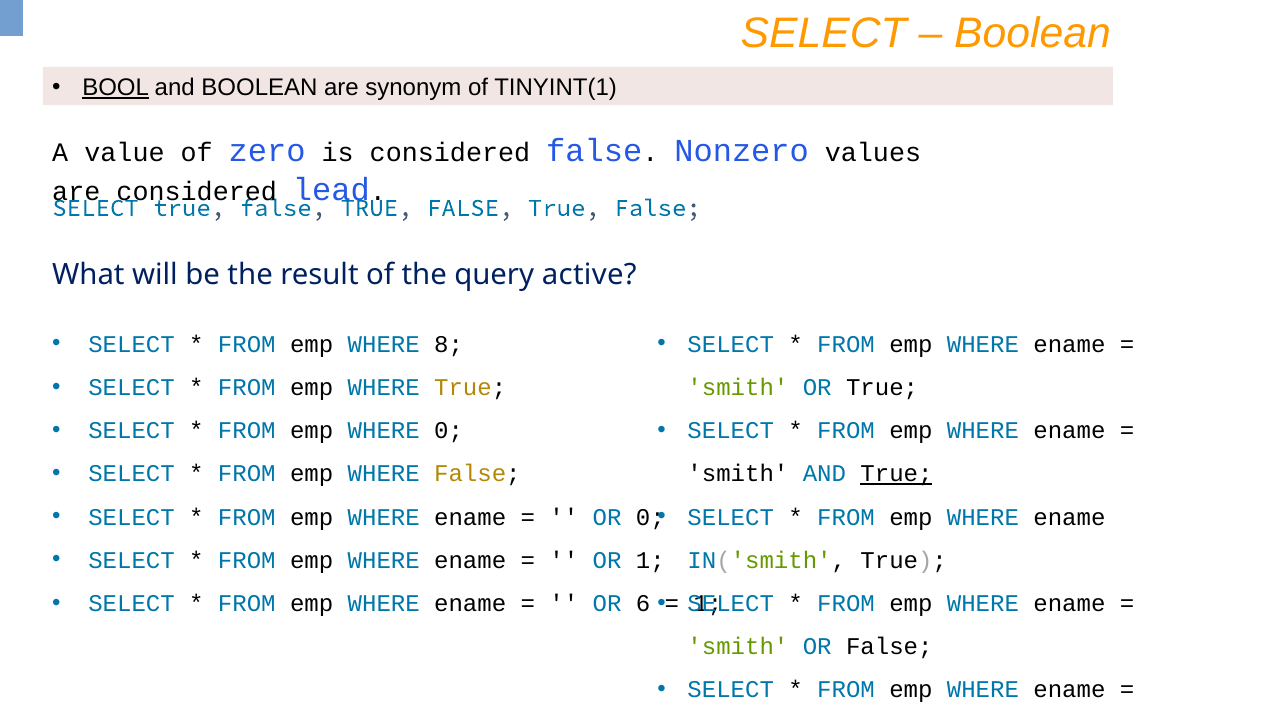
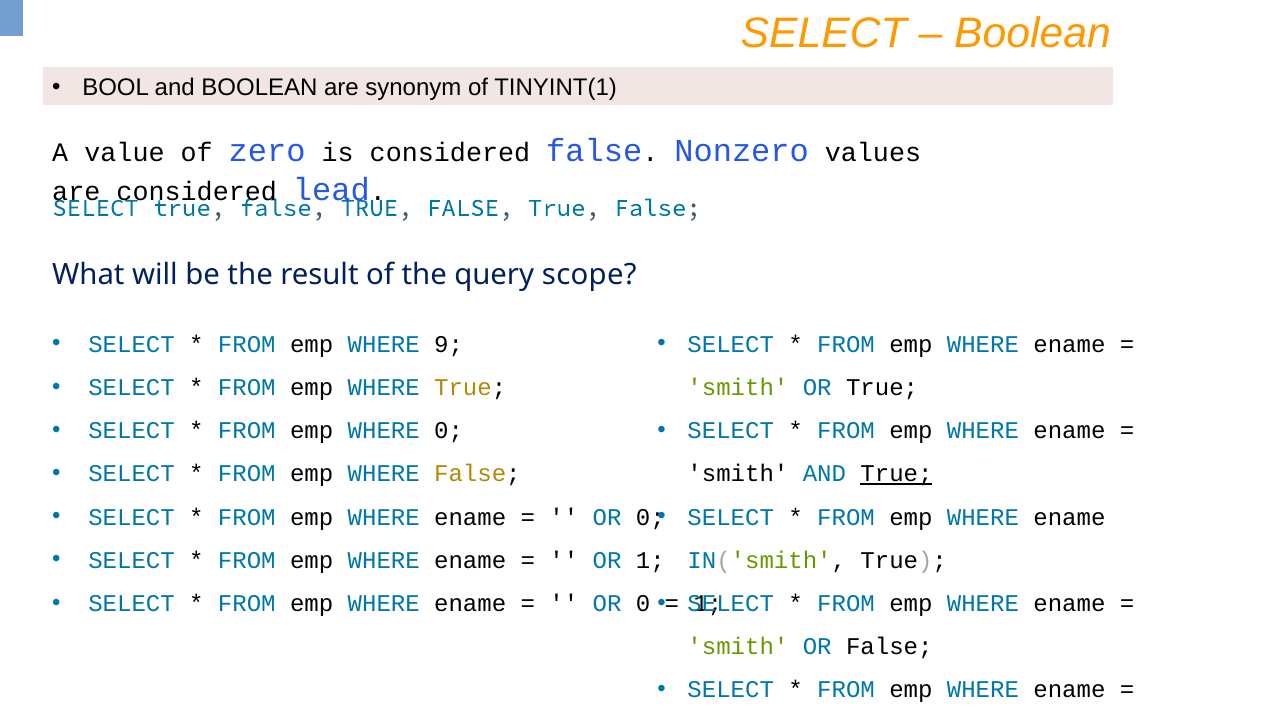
BOOL underline: present -> none (116, 88)
active: active -> scope (589, 276)
8: 8 -> 9 (449, 345)
6: 6 -> 0 (643, 604)
